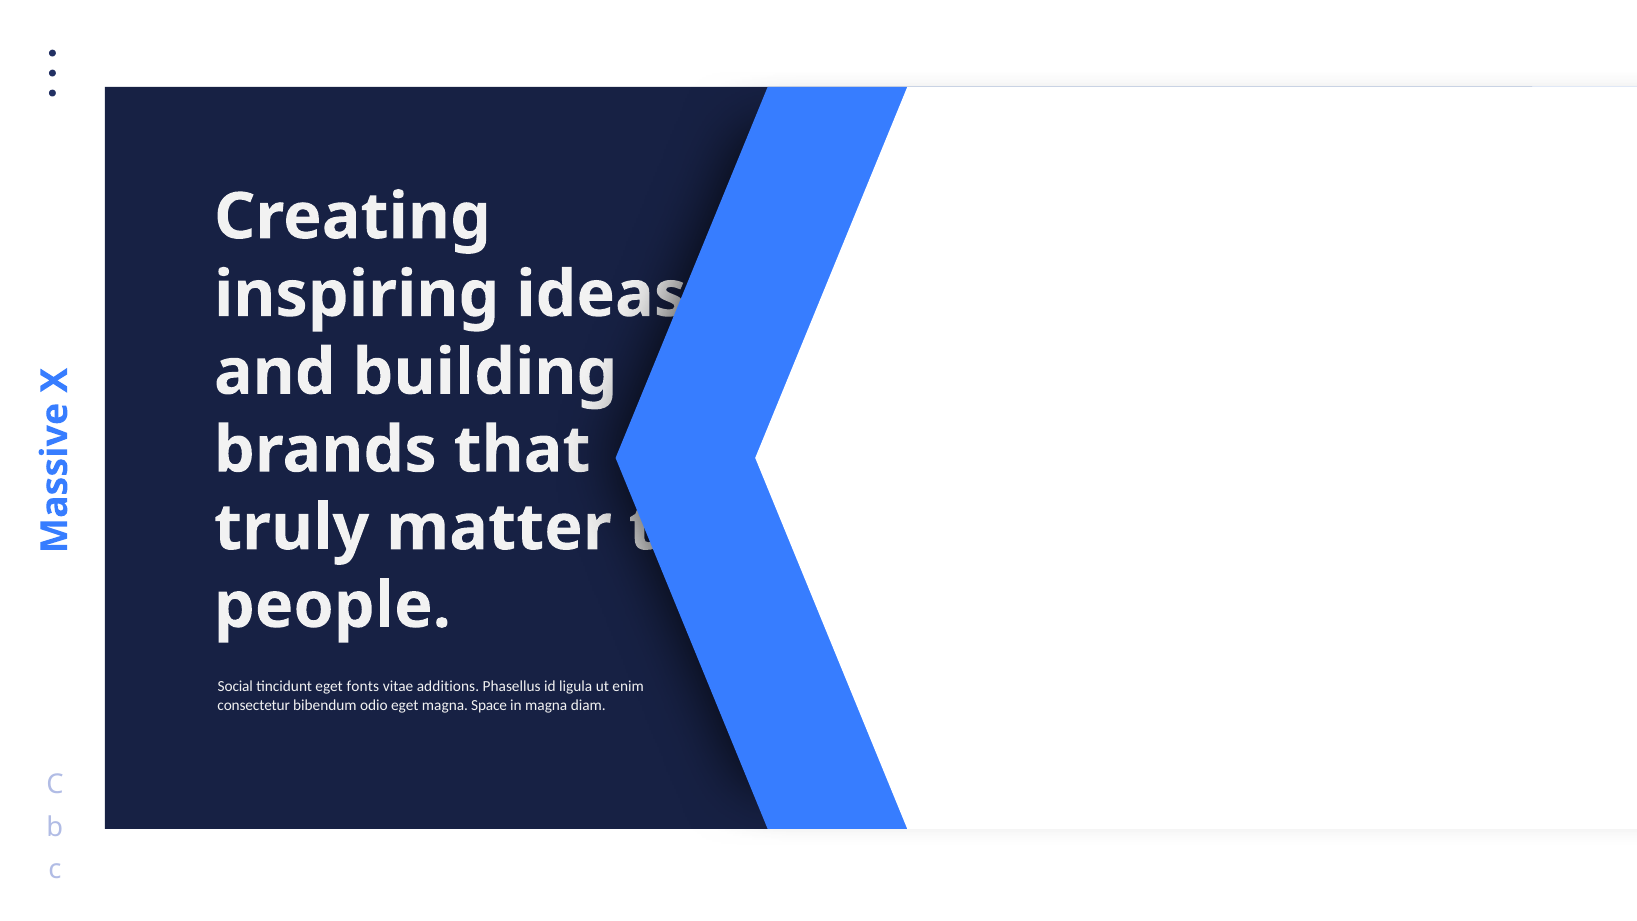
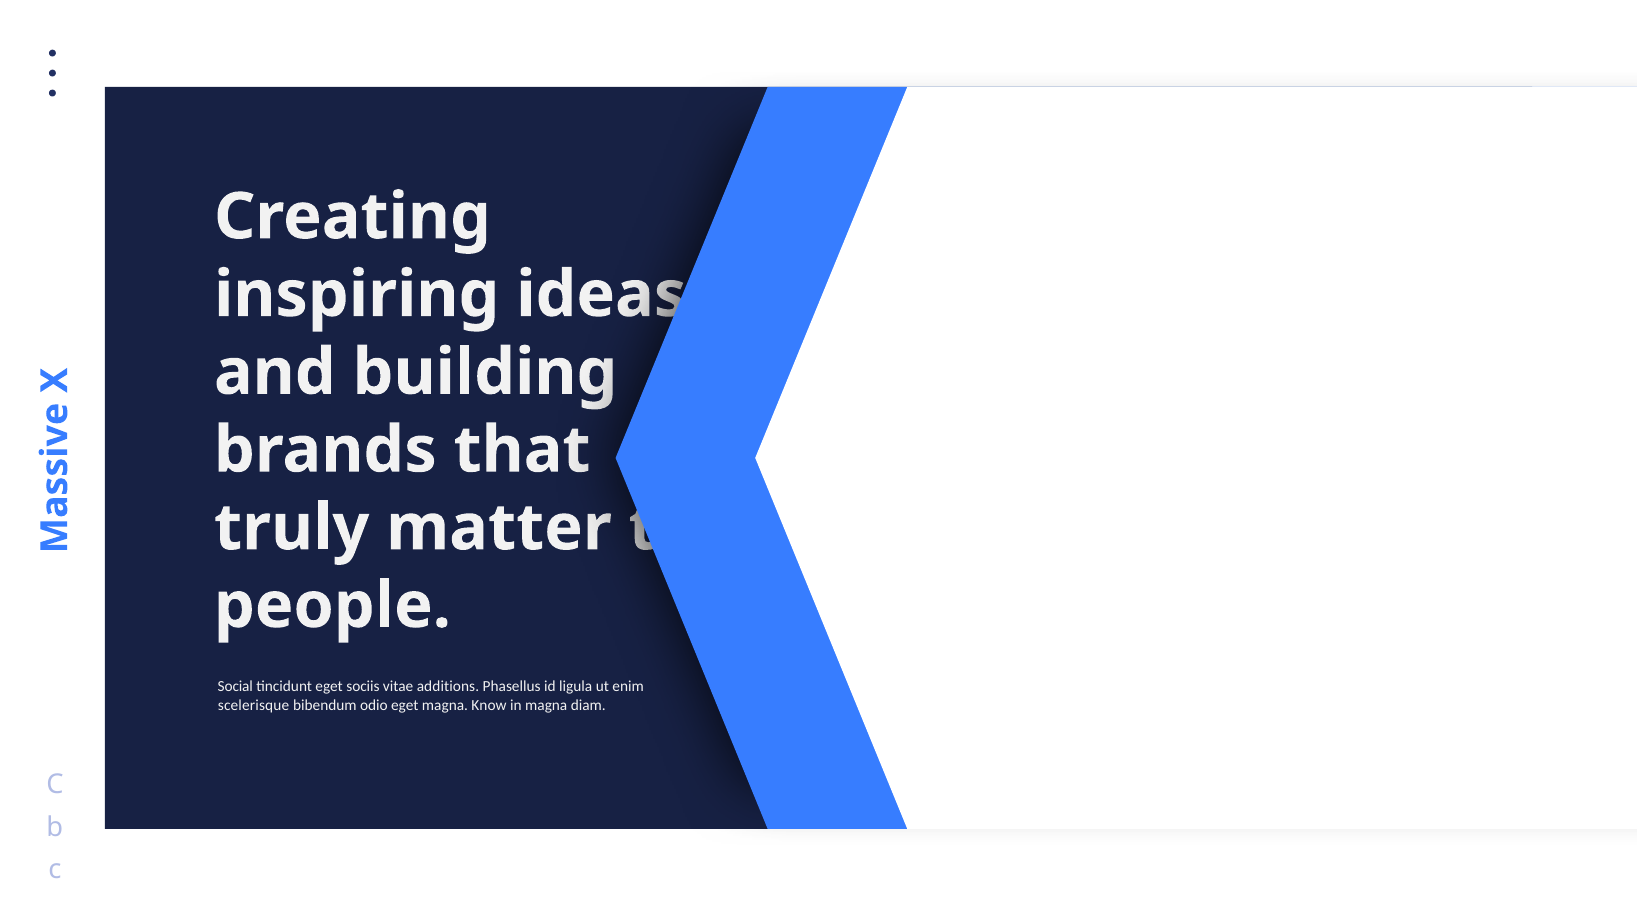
fonts: fonts -> sociis (363, 686)
consectetur: consectetur -> scelerisque (254, 705)
Space: Space -> Know (489, 705)
